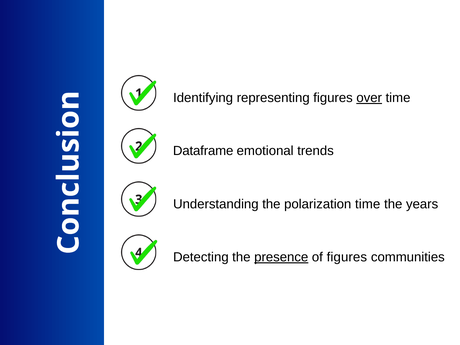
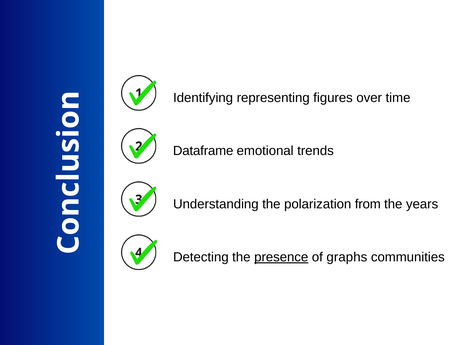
over underline: present -> none (369, 98)
polarization time: time -> from (368, 204)
of figures: figures -> graphs (347, 257)
